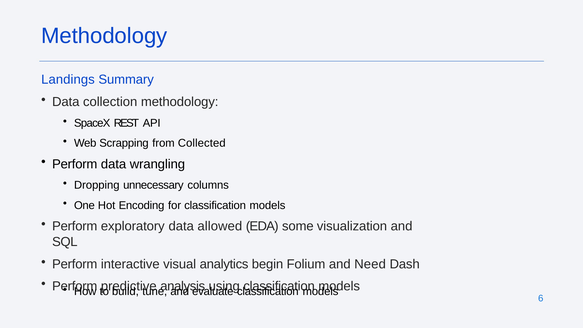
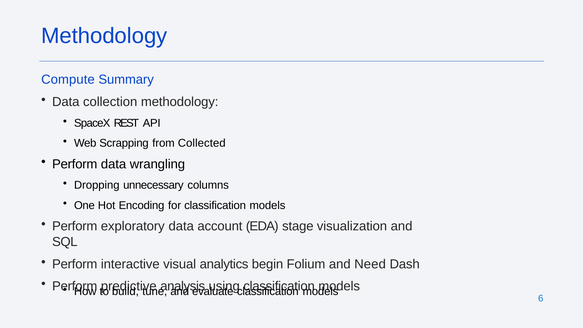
Landings: Landings -> Compute (68, 80)
allowed: allowed -> account (220, 226)
some: some -> stage (298, 226)
